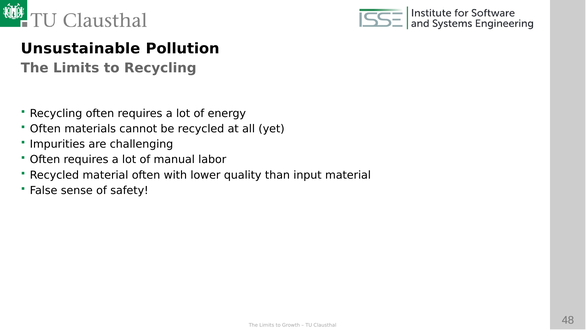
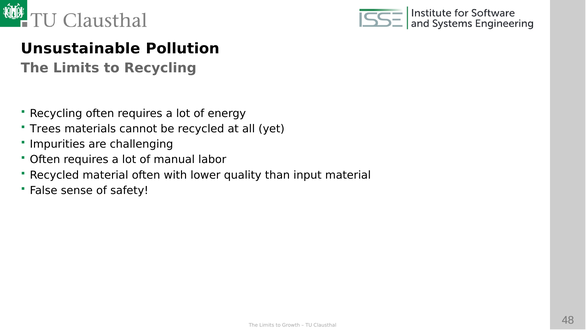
Often: Often -> Trees (45, 129)
